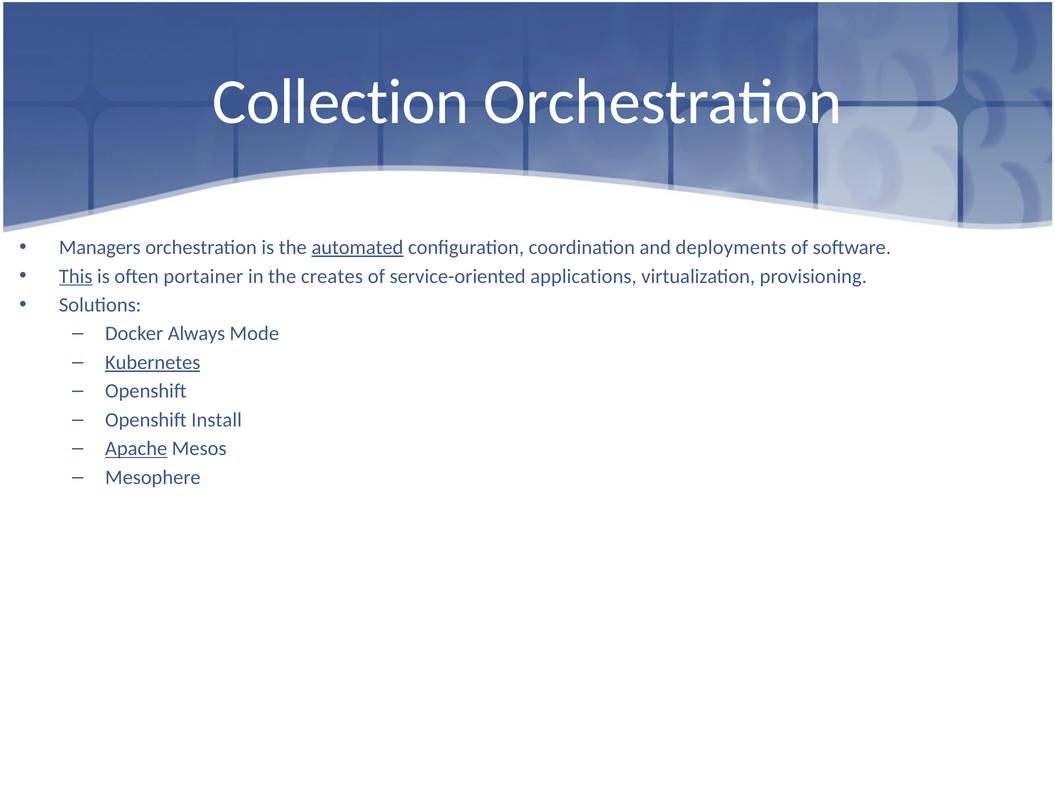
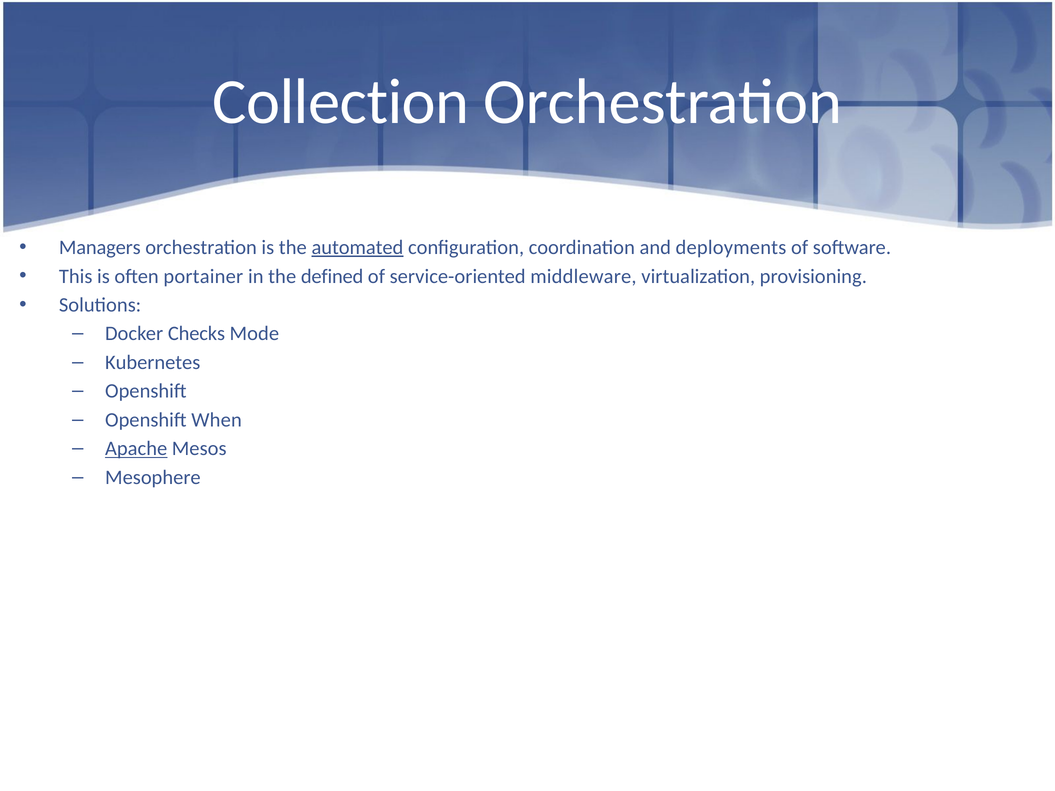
This underline: present -> none (76, 276)
creates: creates -> defined (332, 276)
applications: applications -> middleware (583, 276)
Always: Always -> Checks (196, 334)
Kubernetes underline: present -> none (153, 363)
Install: Install -> When (217, 420)
